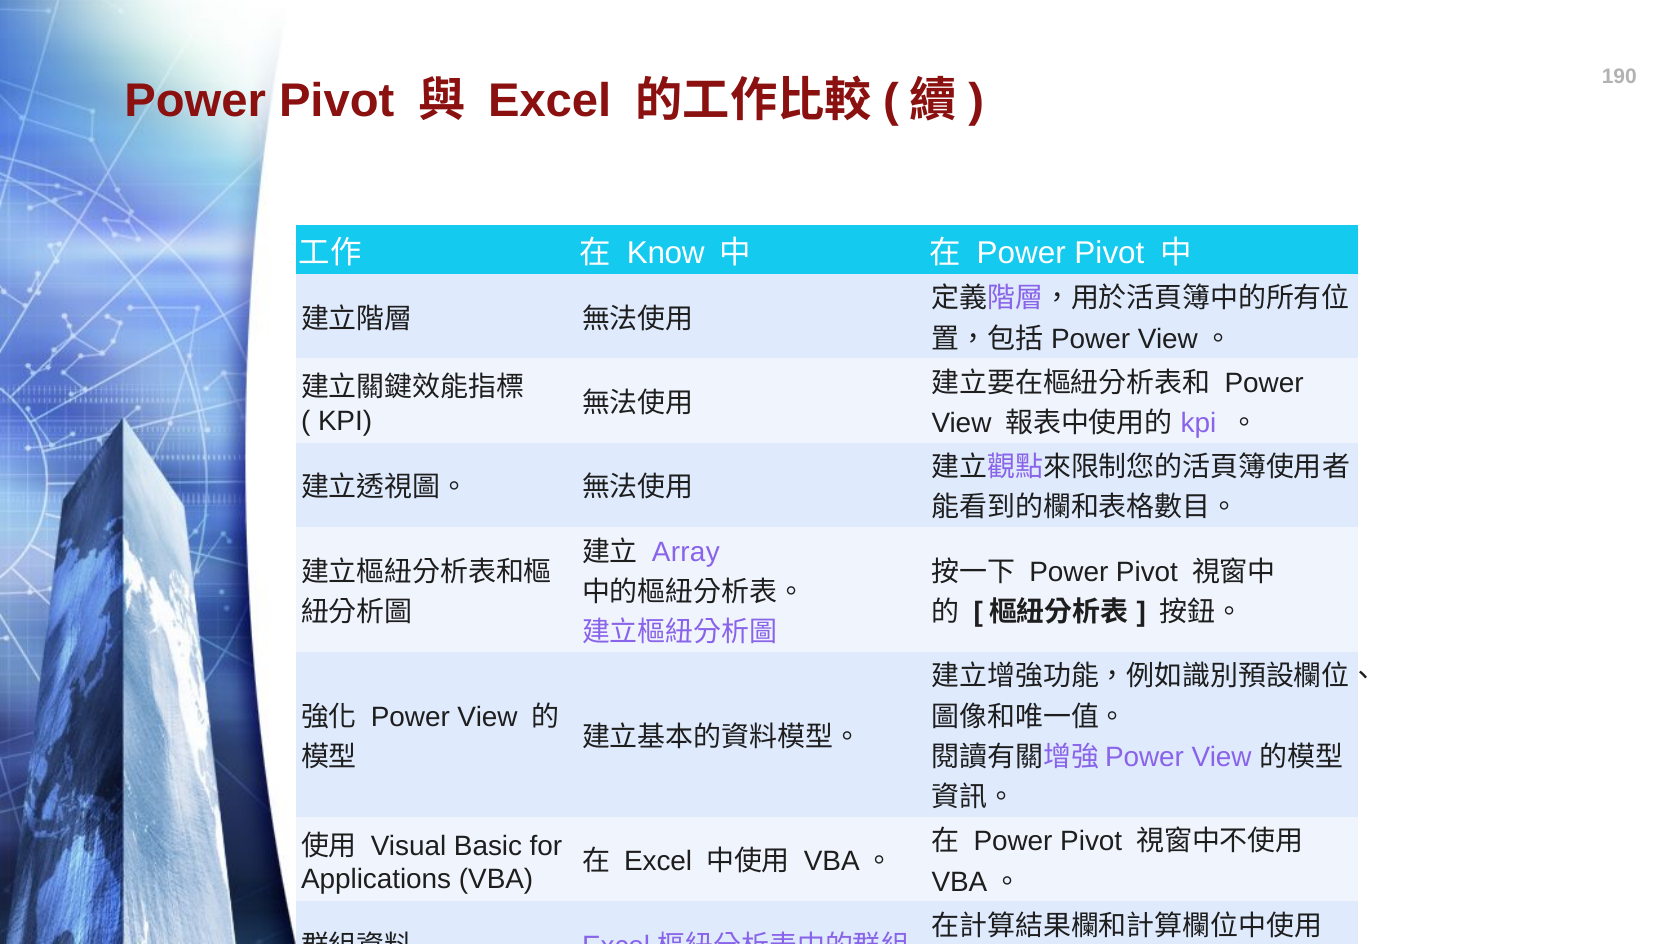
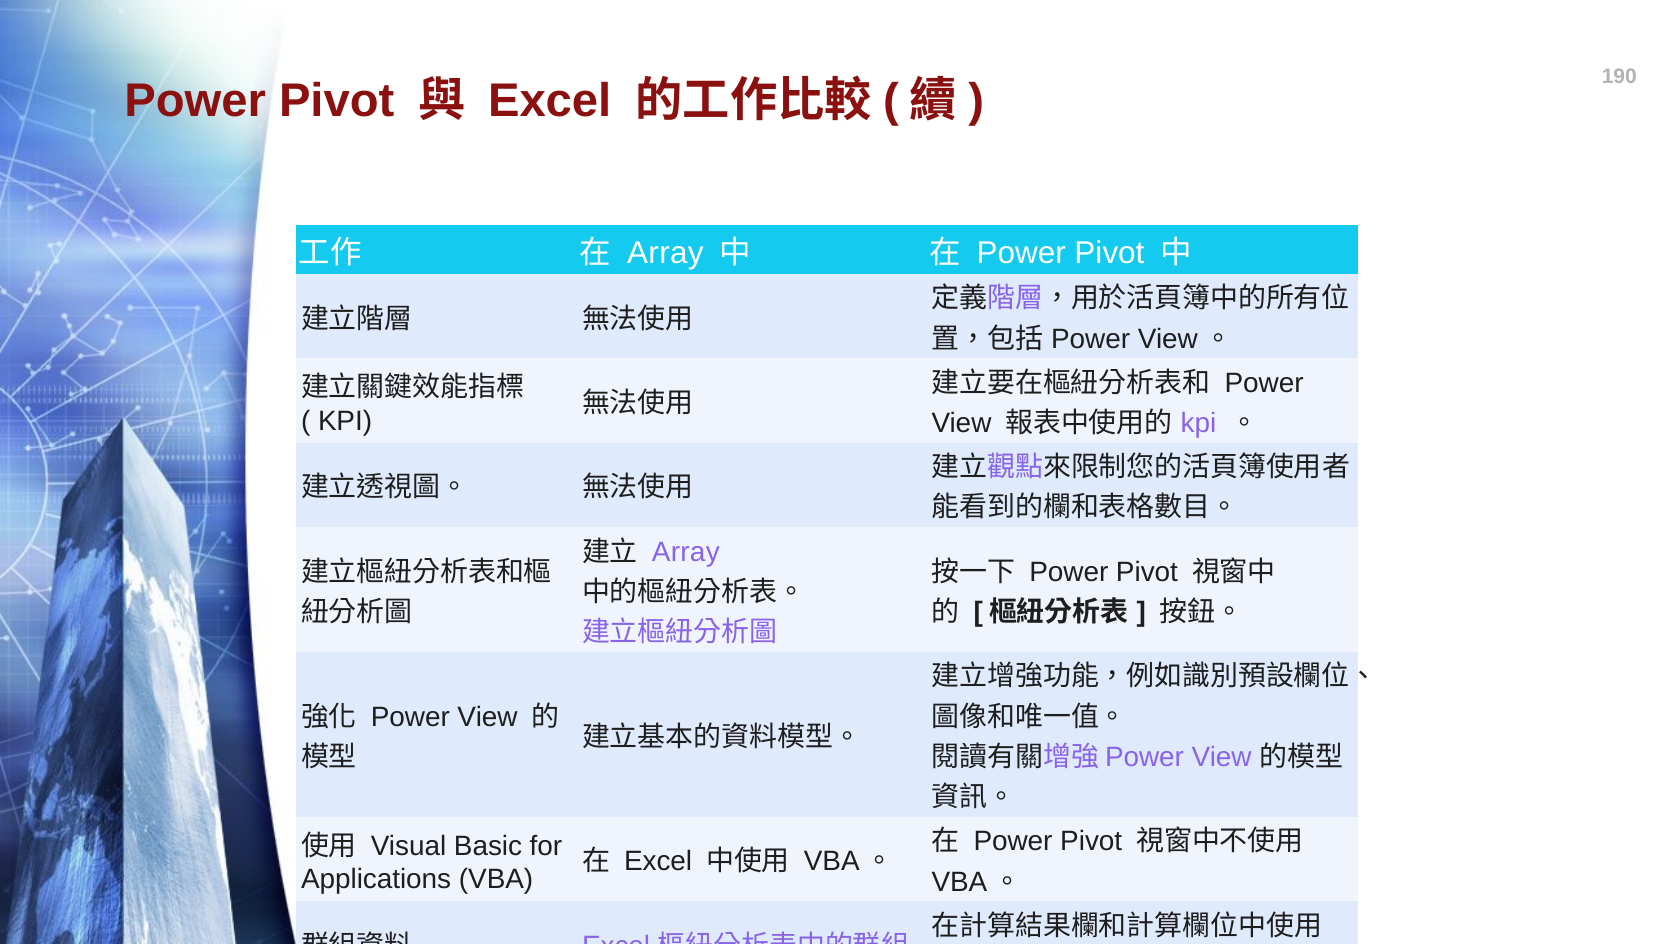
Know: Know -> Array (665, 253)
